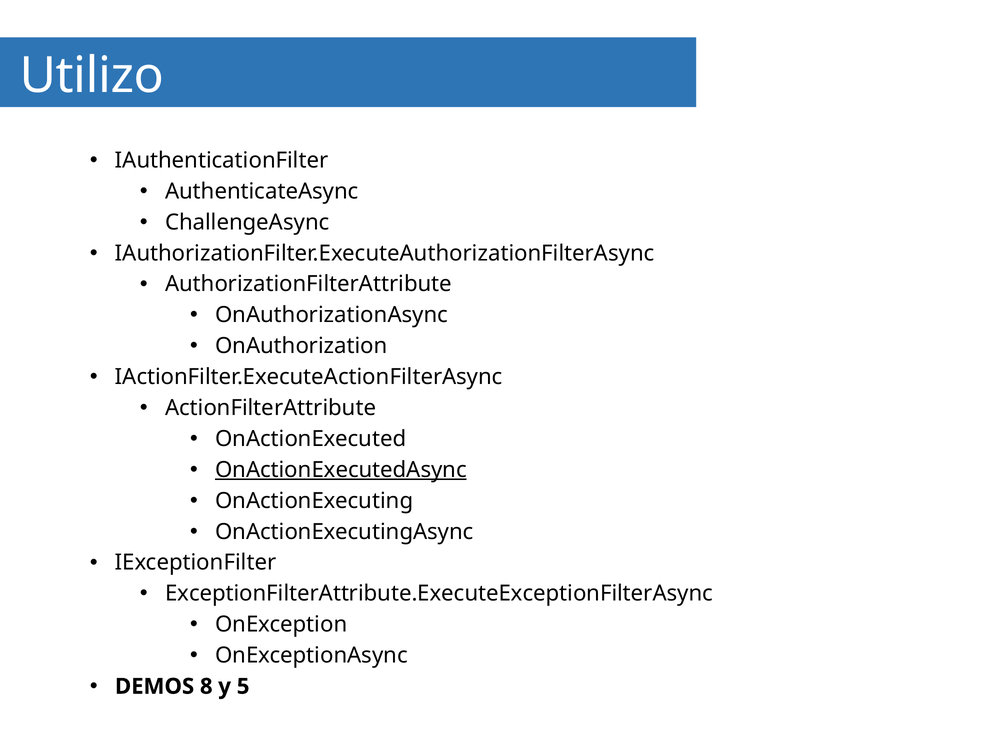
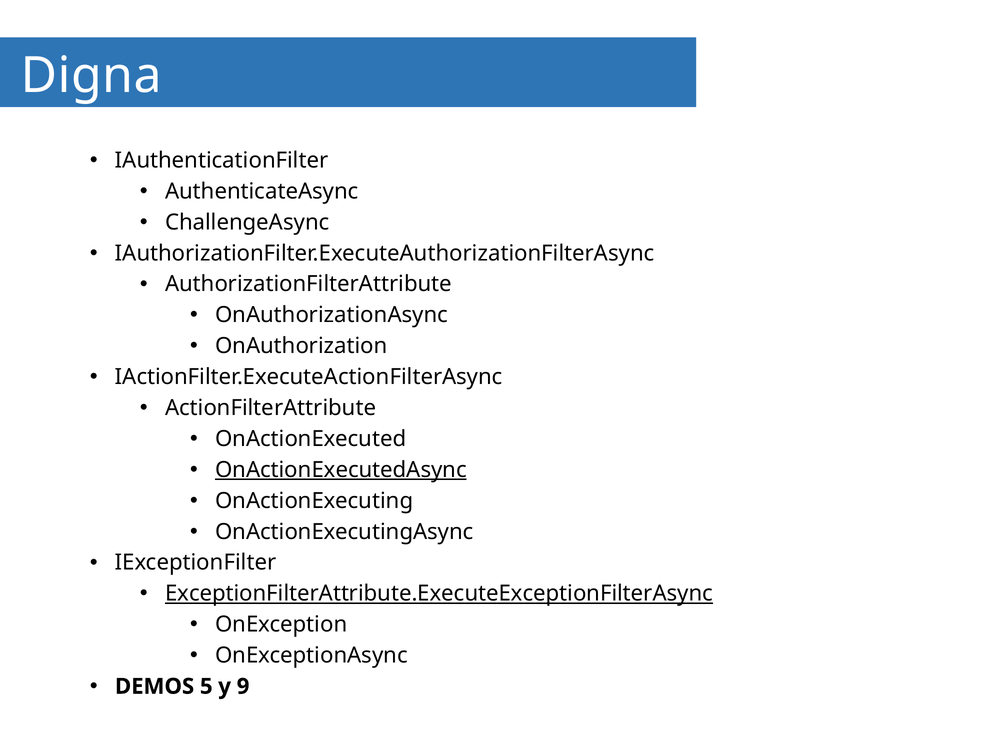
Utilizo: Utilizo -> Digna (91, 76)
ExceptionFilterAttribute.ExecuteExceptionFilterAsync underline: none -> present (439, 593)
8: 8 -> 5 (206, 686)
5: 5 -> 9 (243, 686)
